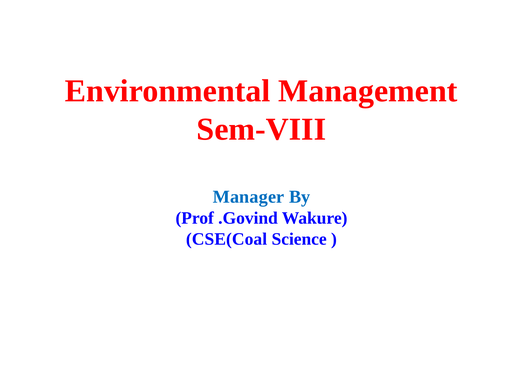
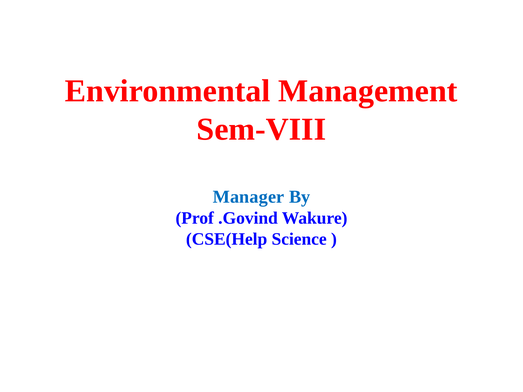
CSE(Coal: CSE(Coal -> CSE(Help (227, 239)
